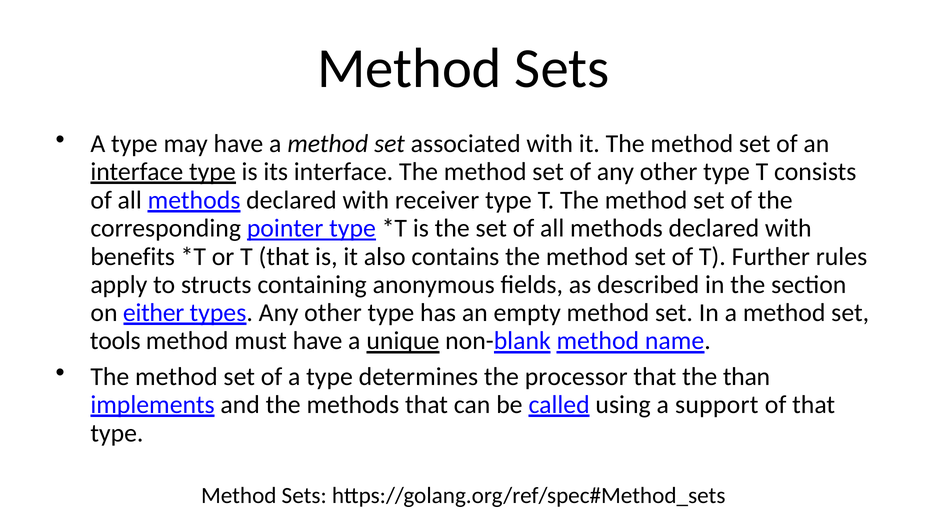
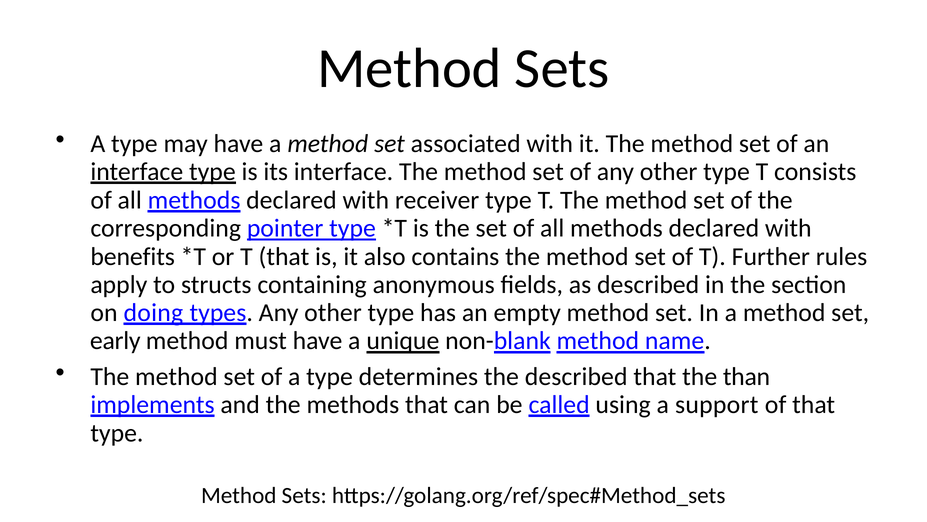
either: either -> doing (153, 312)
tools: tools -> early (115, 341)
the processor: processor -> described (576, 376)
